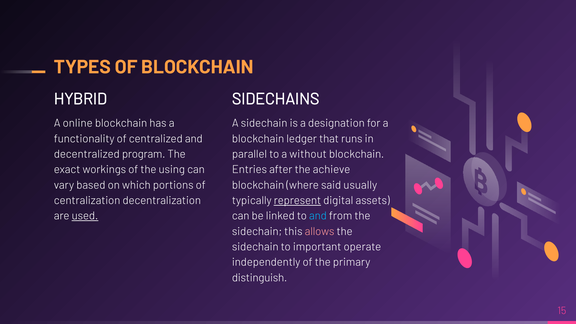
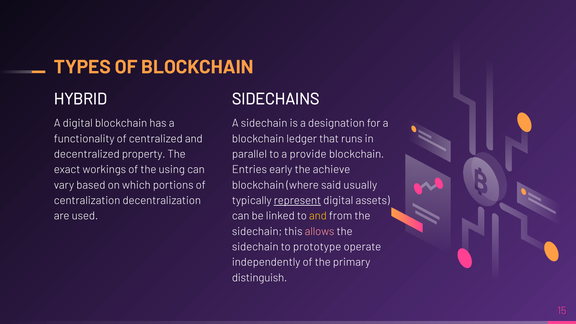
A online: online -> digital (78, 123)
program: program -> property (144, 154)
without: without -> provide (308, 154)
after: after -> early (281, 170)
used underline: present -> none (85, 216)
and colour: light blue -> yellow (318, 216)
important: important -> prototype (317, 247)
